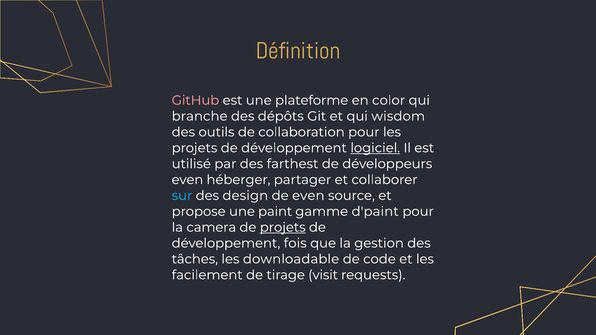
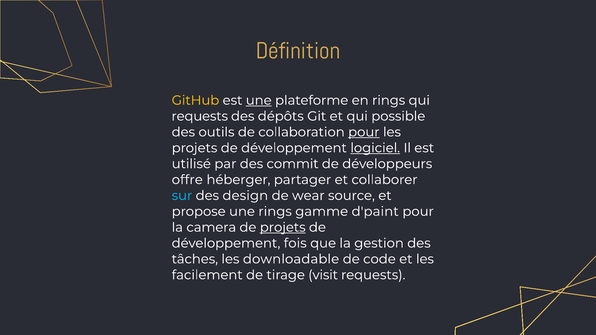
GitHub colour: pink -> yellow (195, 100)
une underline: none -> present (259, 100)
en color: color -> rings (389, 100)
branche: branche -> requests (200, 116)
wisdom: wisdom -> possible (398, 116)
pour underline: none -> present (364, 132)
farthest: farthest -> commit (293, 164)
even: even -> offre (187, 180)
de even: even -> wear (308, 196)
une paint: paint -> rings (275, 212)
